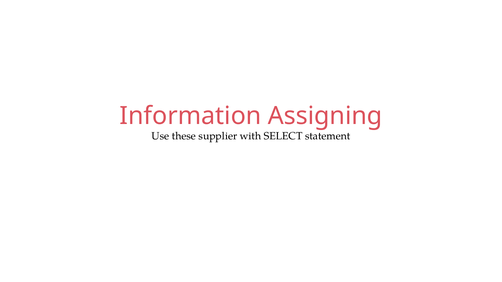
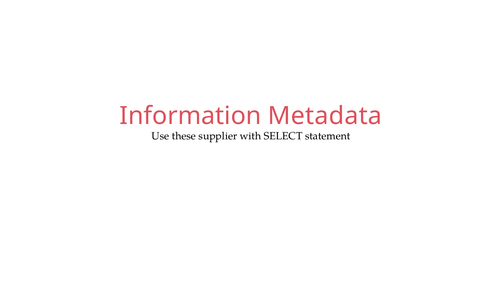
Assigning: Assigning -> Metadata (325, 116)
